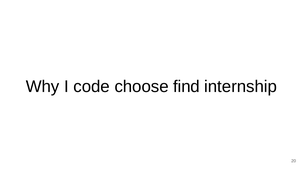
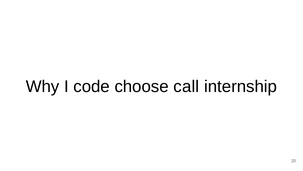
find: find -> call (186, 86)
